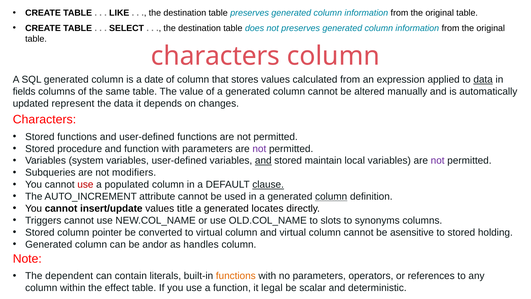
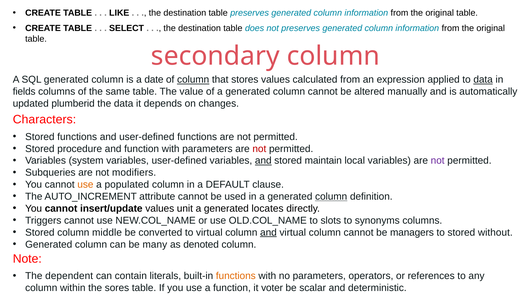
characters: characters -> secondary (215, 56)
column underline: none -> present (193, 80)
represent: represent -> plumberid (73, 103)
not colour: purple -> red (259, 149)
use colour: red -> orange (85, 184)
clause underline: present -> none (268, 184)
title: title -> unit (185, 208)
pointer: pointer -> middle (107, 232)
and underline: none -> present (268, 232)
asensitive: asensitive -> managers (412, 232)
holding: holding -> without (495, 232)
andor: andor -> many (155, 244)
handles: handles -> denoted (201, 244)
effect: effect -> sores (117, 288)
legal: legal -> voter (272, 288)
